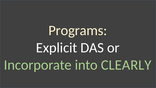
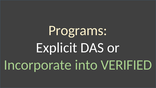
CLEARLY: CLEARLY -> VERIFIED (126, 65)
